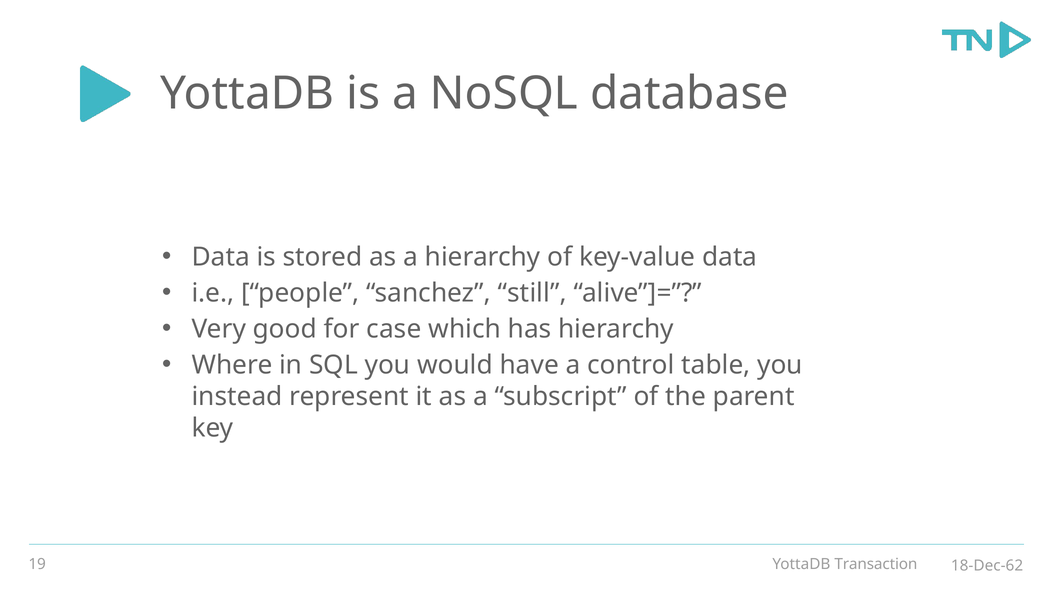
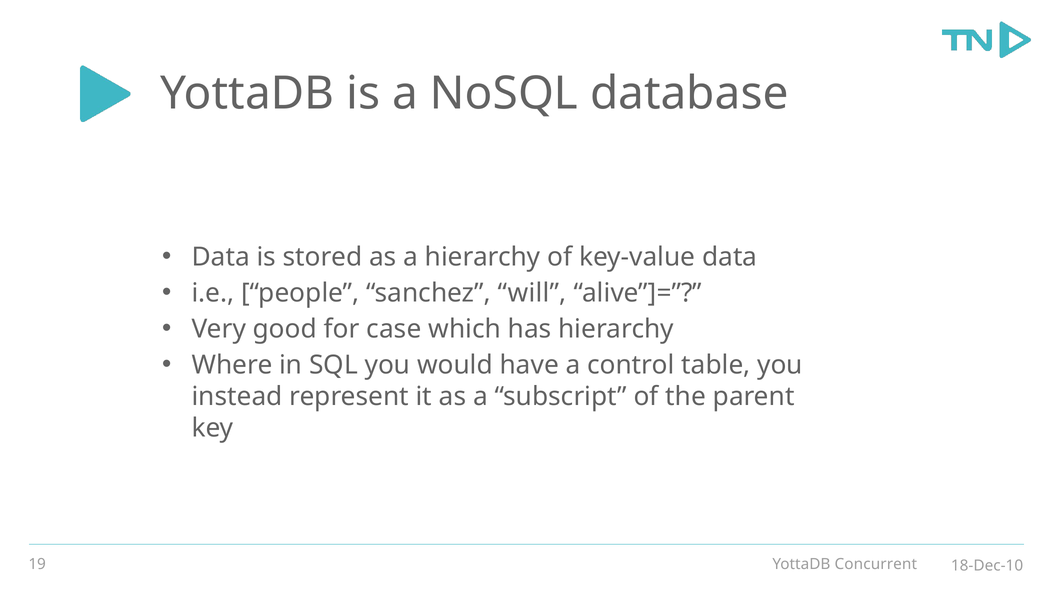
still: still -> will (532, 293)
Transaction: Transaction -> Concurrent (876, 564)
18-Dec-62: 18-Dec-62 -> 18-Dec-10 (987, 565)
